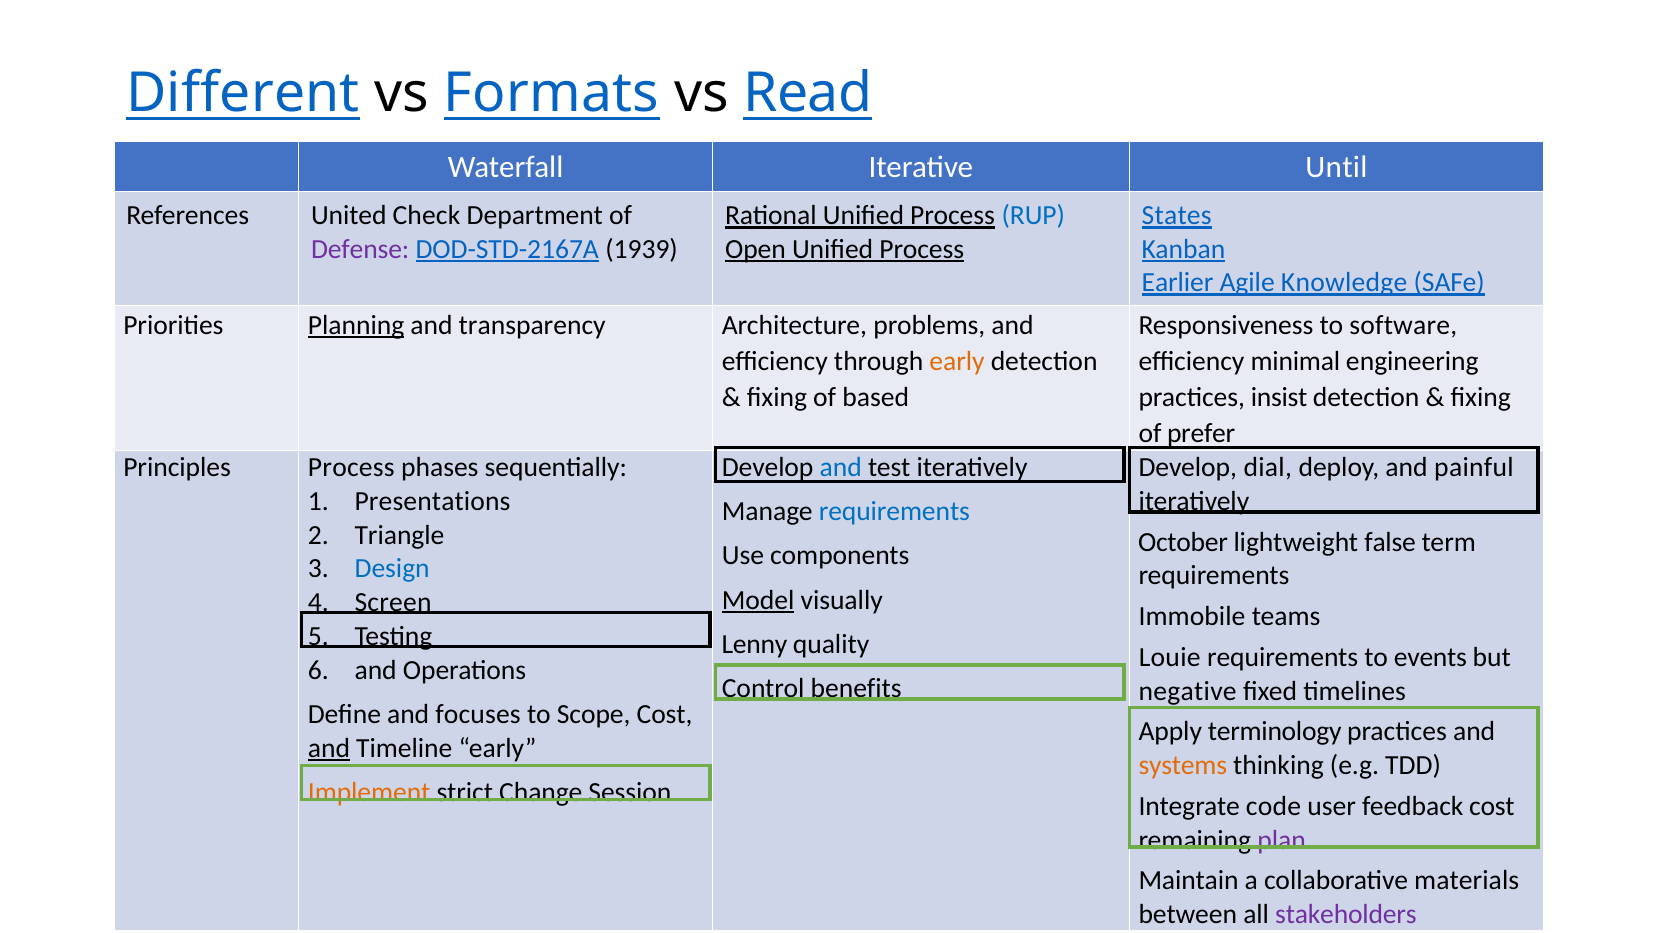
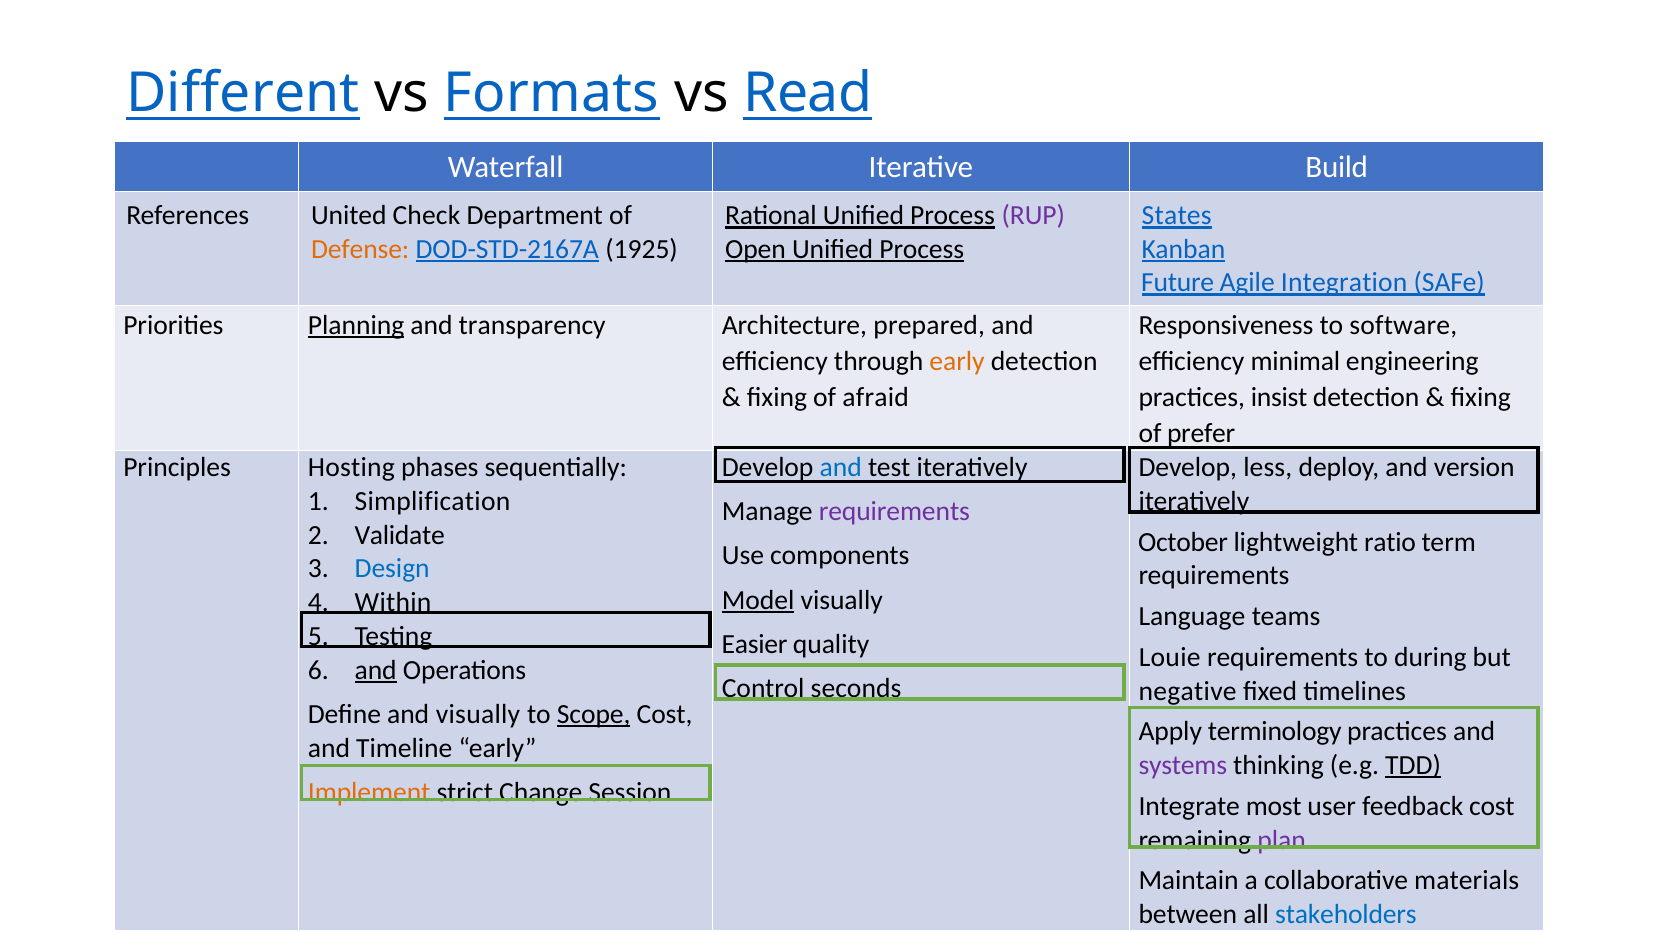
Until: Until -> Build (1337, 167)
RUP colour: blue -> purple (1033, 215)
Defense colour: purple -> orange (360, 249)
1939: 1939 -> 1925 (642, 249)
Earlier: Earlier -> Future (1178, 283)
Knowledge: Knowledge -> Integration (1344, 283)
problems: problems -> prepared (929, 325)
based: based -> afraid (876, 397)
Principles Process: Process -> Hosting (351, 467)
dial: dial -> less (1268, 467)
painful: painful -> version (1474, 467)
Presentations: Presentations -> Simplification (432, 501)
requirements colour: blue -> purple (894, 511)
Triangle: Triangle -> Validate (400, 535)
false: false -> ratio (1390, 542)
Screen: Screen -> Within (393, 602)
Immobile: Immobile -> Language (1192, 616)
Lenny: Lenny -> Easier (754, 644)
events: events -> during (1430, 657)
and underline: none -> present (376, 670)
benefits: benefits -> seconds (856, 688)
and focuses: focuses -> visually (478, 714)
Scope underline: none -> present (594, 714)
and underline: present -> none (329, 748)
systems colour: orange -> purple (1183, 765)
TDD underline: none -> present (1413, 765)
code: code -> most (1274, 806)
stakeholders colour: purple -> blue (1346, 914)
